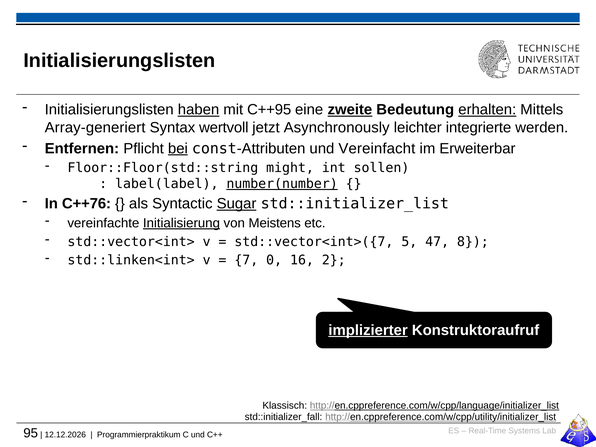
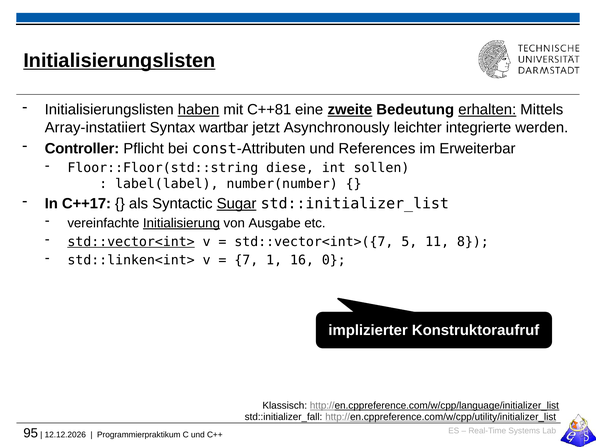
Initialisierungslisten underline: none -> present (119, 61)
C++95: C++95 -> C++81 (269, 110)
Array-generiert: Array-generiert -> Array-instatiiert (95, 128)
wertvoll: wertvoll -> wartbar (224, 128)
Entfernen: Entfernen -> Controller (82, 148)
bei underline: present -> none (178, 148)
Vereinfacht: Vereinfacht -> References (377, 148)
might: might -> diese (290, 168)
number(number underline: present -> none (282, 184)
C++76: C++76 -> C++17 (86, 204)
Meistens: Meistens -> Ausgabe (275, 223)
std::vector<int> underline: none -> present (131, 242)
47: 47 -> 11 (437, 242)
0: 0 -> 1 (274, 260)
2: 2 -> 0 (334, 260)
implizierter underline: present -> none (368, 330)
